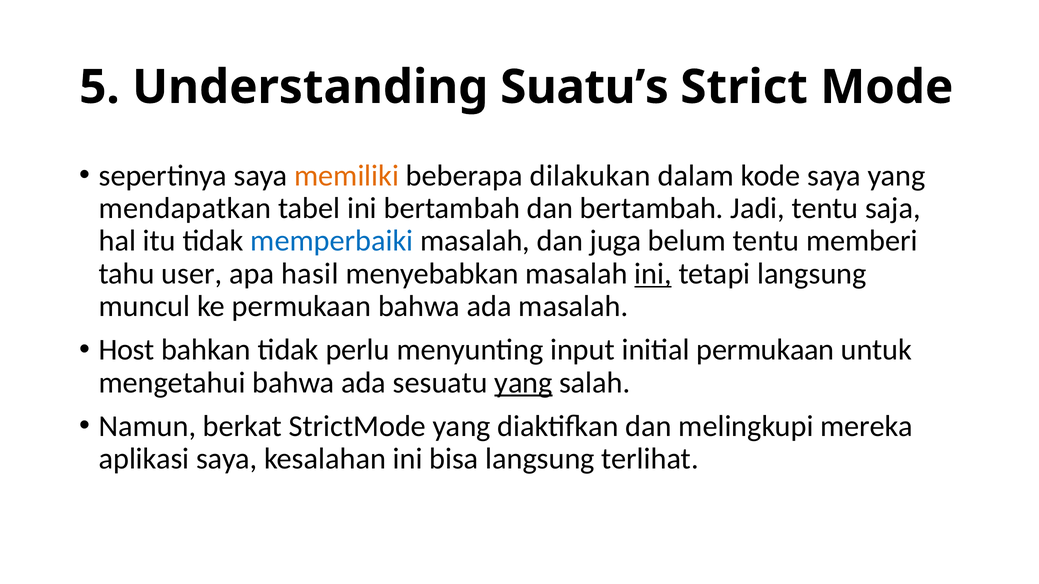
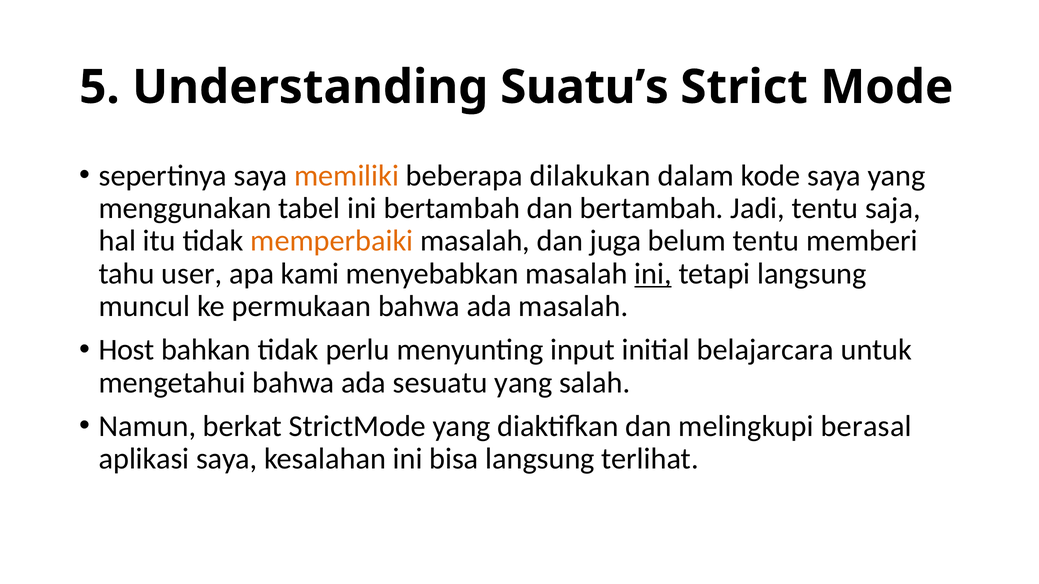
mendapatkan: mendapatkan -> menggunakan (185, 208)
memperbaiki colour: blue -> orange (332, 241)
hasil: hasil -> kami (310, 274)
initial permukaan: permukaan -> belajarcara (765, 350)
yang underline: present -> none (523, 383)
mereka: mereka -> berasal (866, 426)
